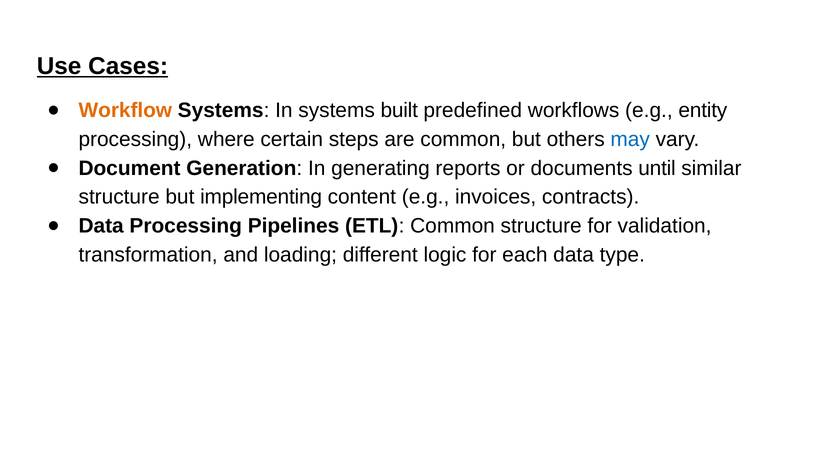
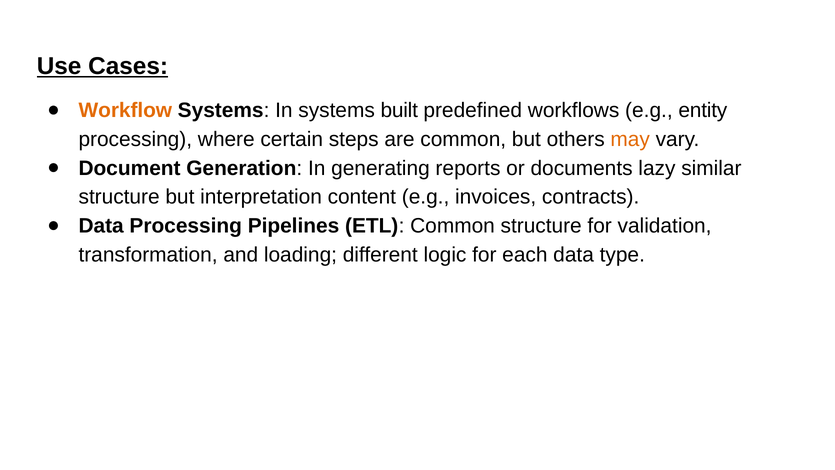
may colour: blue -> orange (630, 139)
until: until -> lazy (657, 168)
implementing: implementing -> interpretation (261, 197)
